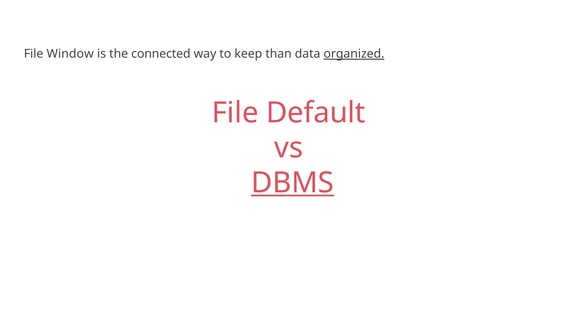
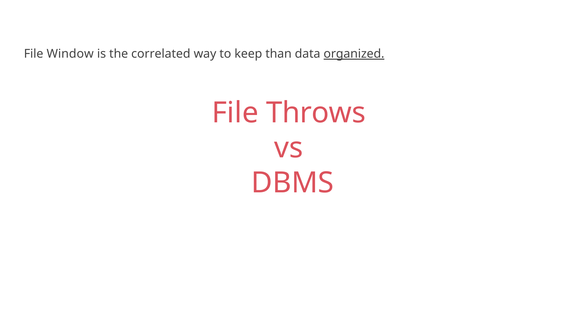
connected: connected -> correlated (161, 54)
Default: Default -> Throws (316, 113)
DBMS underline: present -> none (292, 183)
